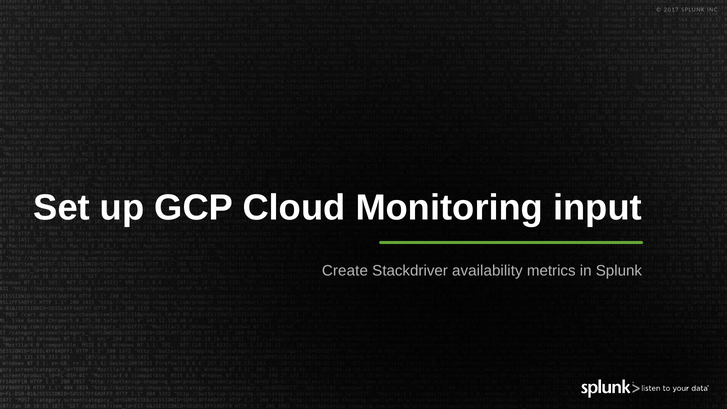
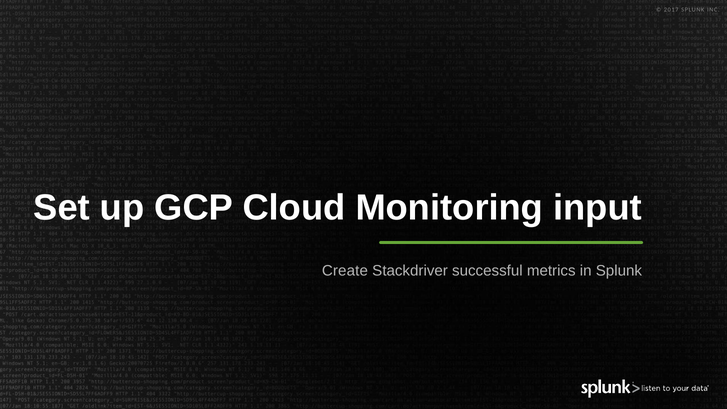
availability: availability -> successful (487, 271)
